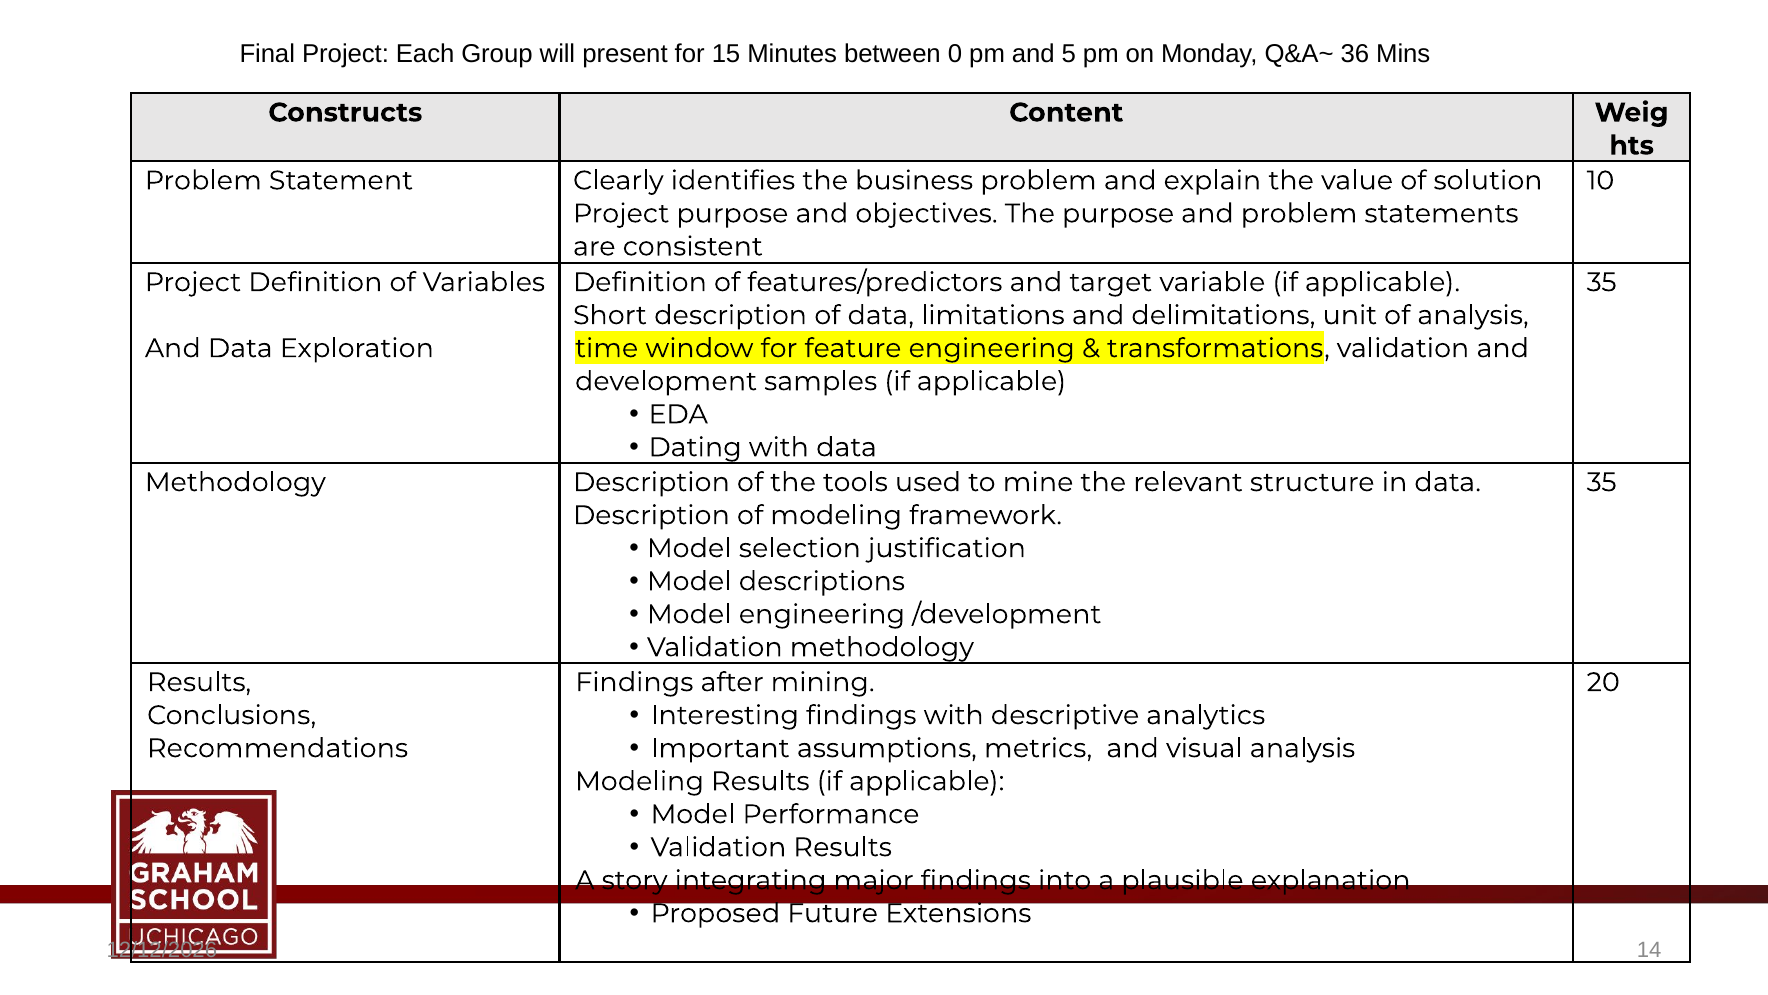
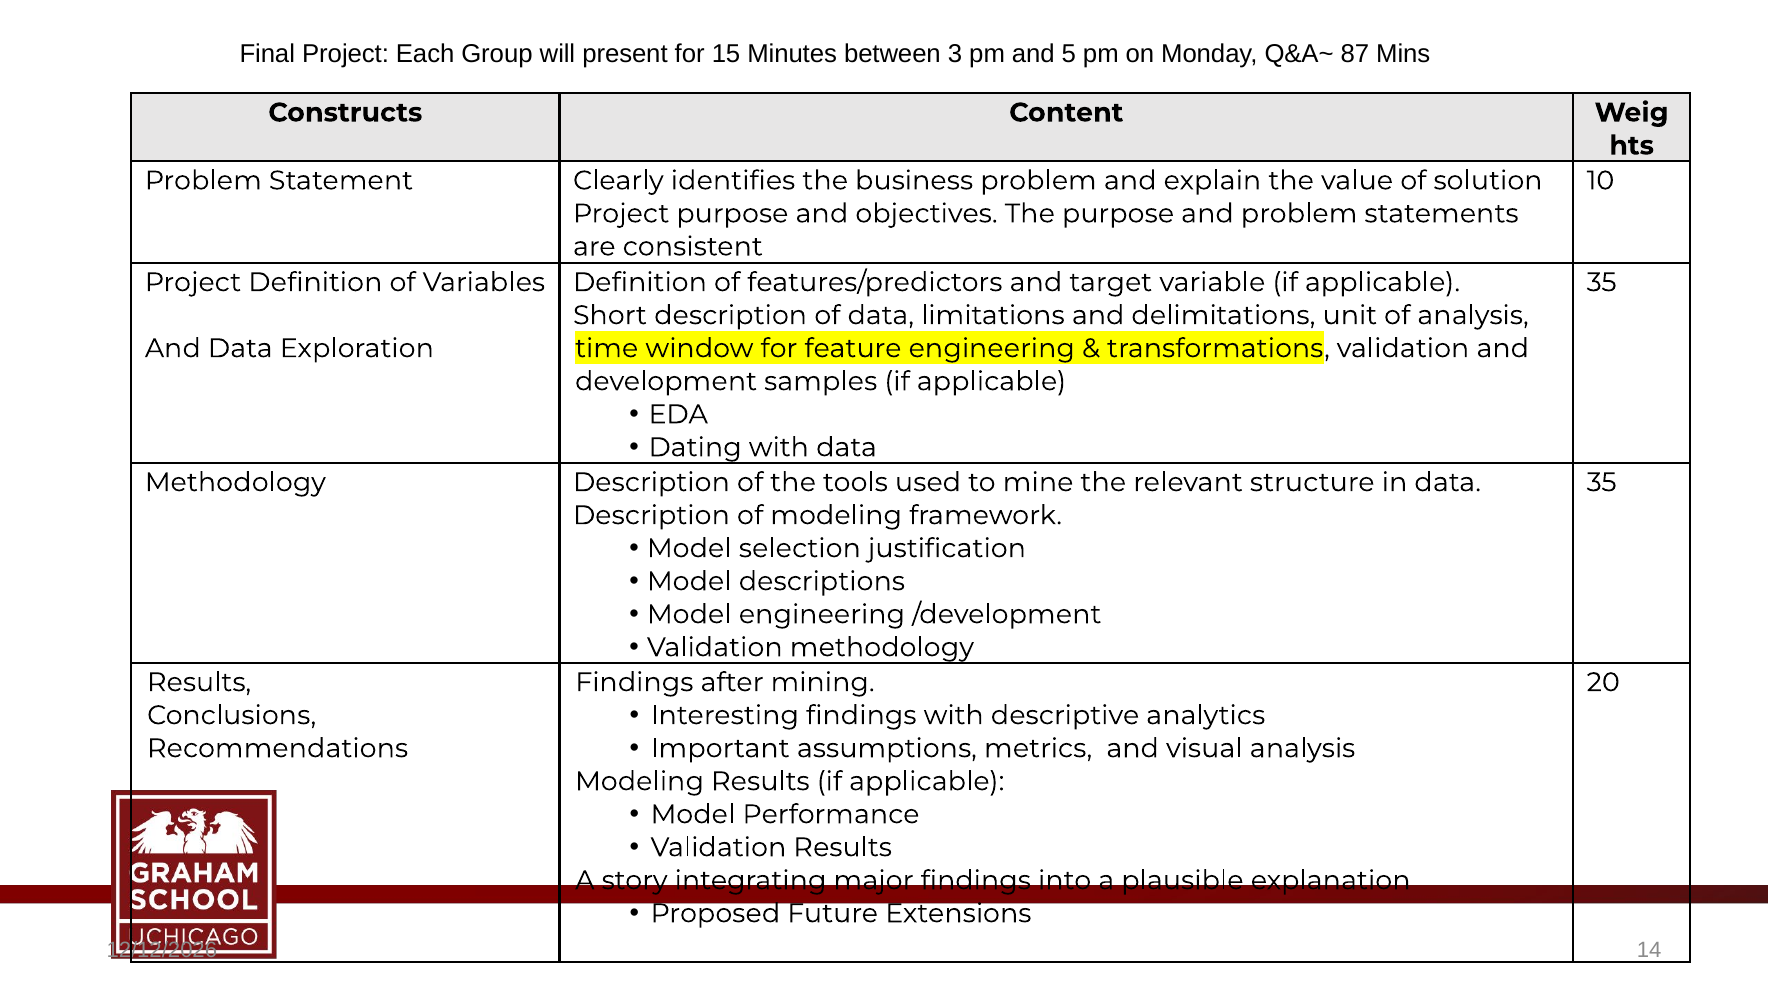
0: 0 -> 3 (955, 54)
36: 36 -> 87 (1355, 54)
